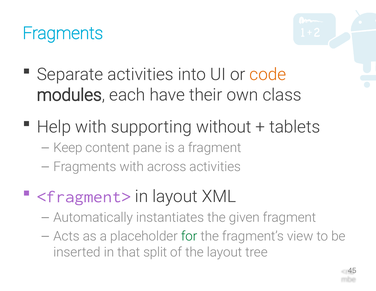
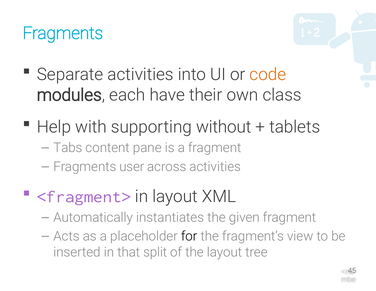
Keep: Keep -> Tabs (68, 148)
Fragments with: with -> user (132, 166)
for colour: green -> black (189, 236)
